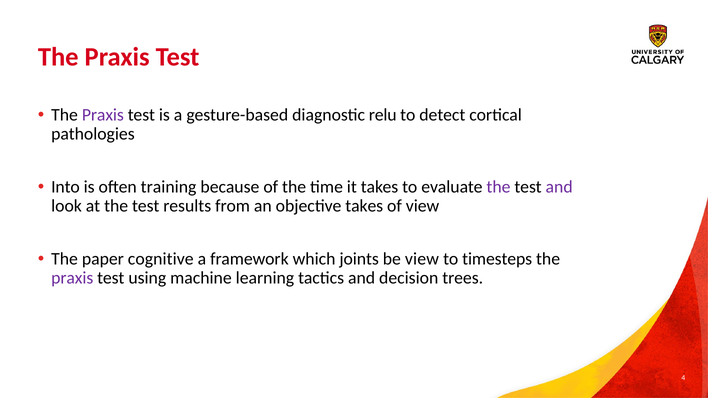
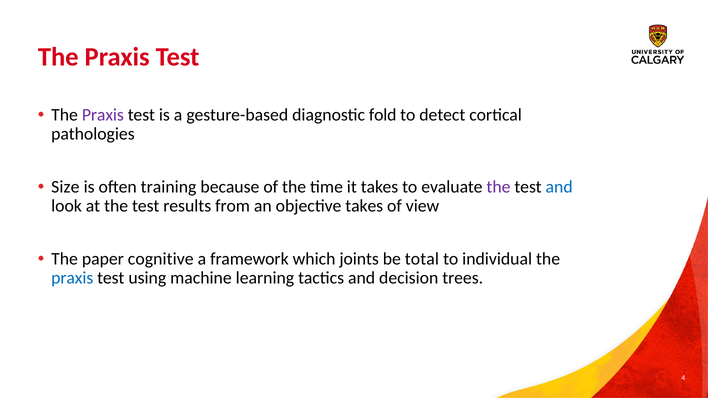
relu: relu -> fold (383, 115)
Into: Into -> Size (65, 187)
and colour: purple -> blue (559, 187)
be view: view -> total (422, 259)
timesteps: timesteps -> individual (497, 259)
praxis colour: purple -> blue (72, 278)
